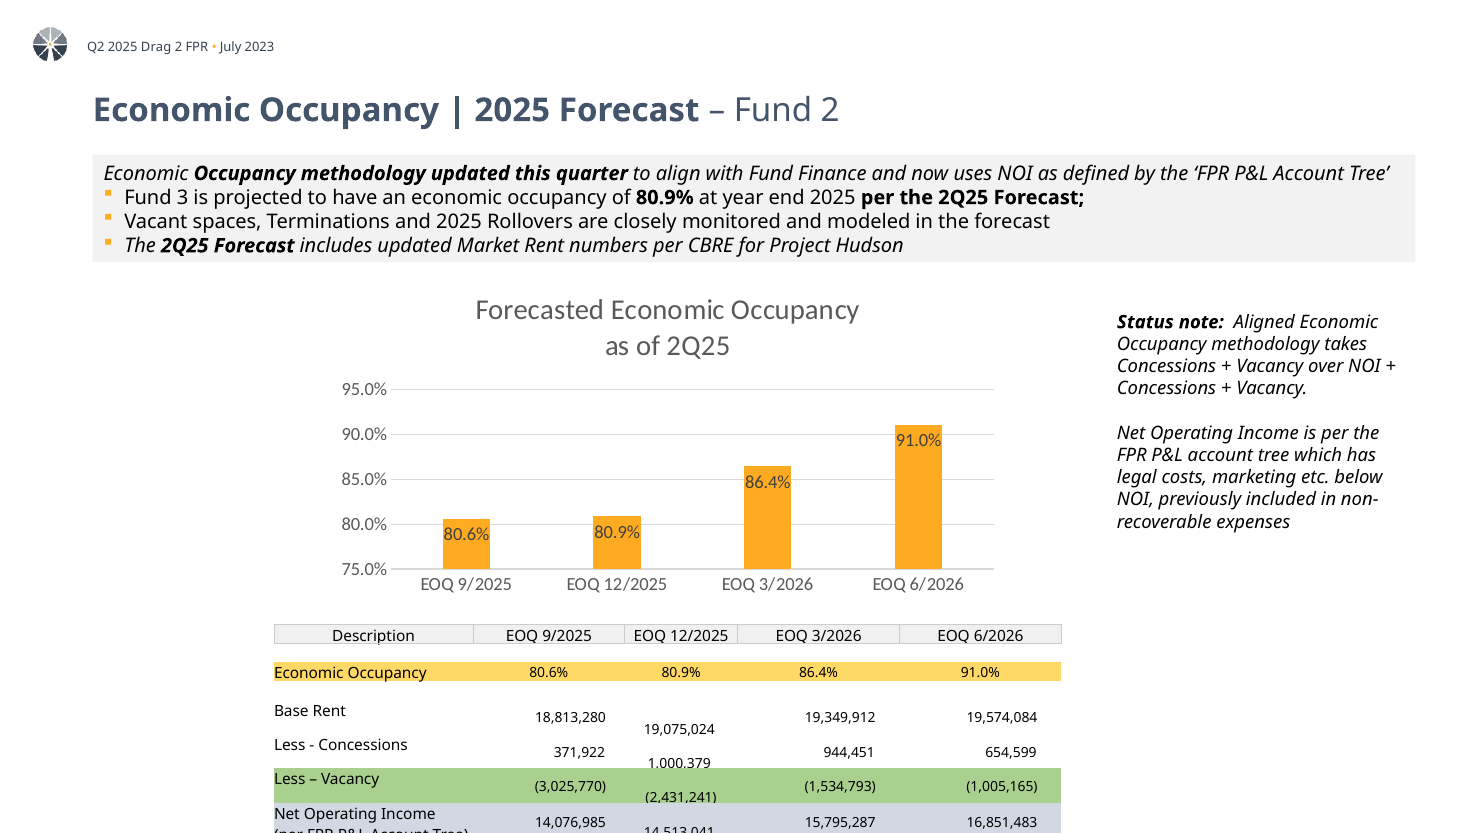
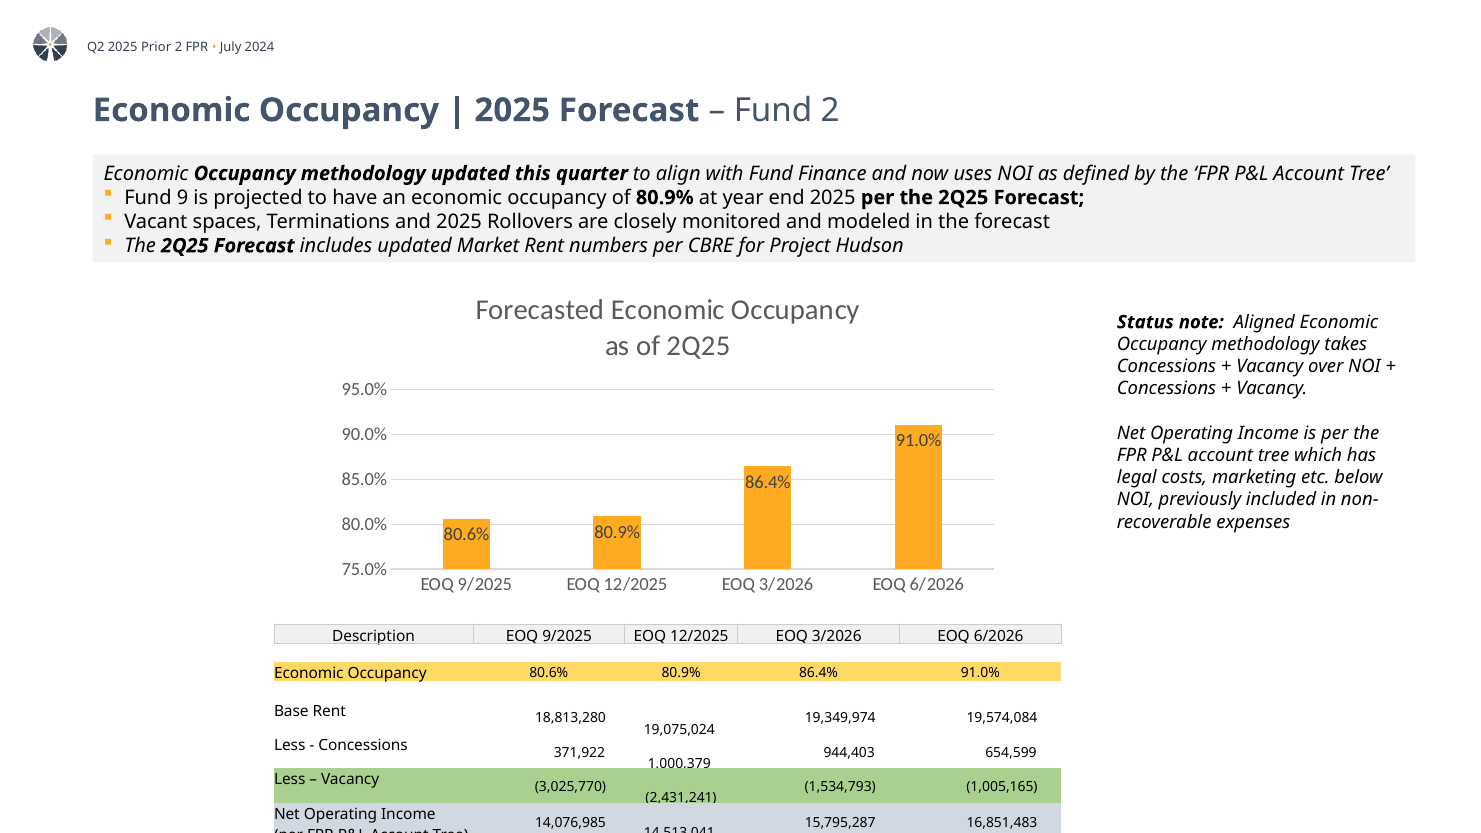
Drag: Drag -> Prior (156, 47)
2023: 2023 -> 2024 (259, 47)
3: 3 -> 9 (183, 198)
19,349,912: 19,349,912 -> 19,349,974 (840, 718)
944,451: 944,451 -> 944,403 (849, 752)
